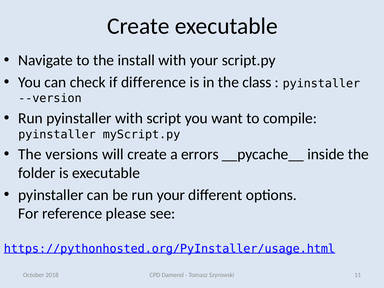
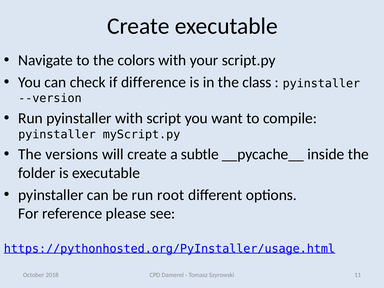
install: install -> colors (136, 60)
errors: errors -> subtle (200, 154)
run your: your -> root (171, 195)
